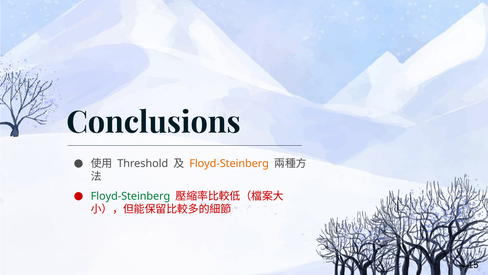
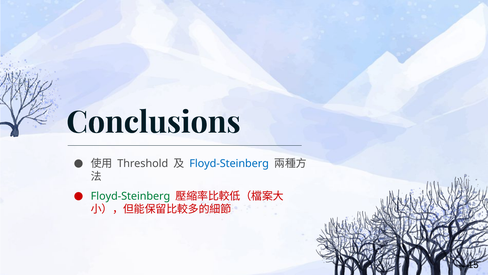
Floyd-Steinberg colour: orange -> blue (229, 163)
